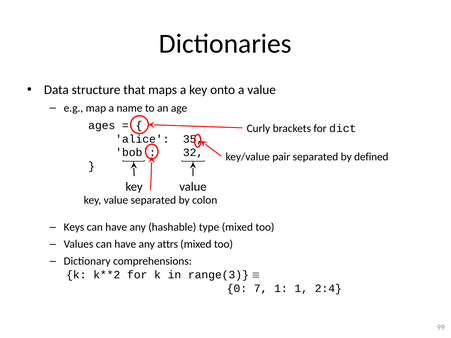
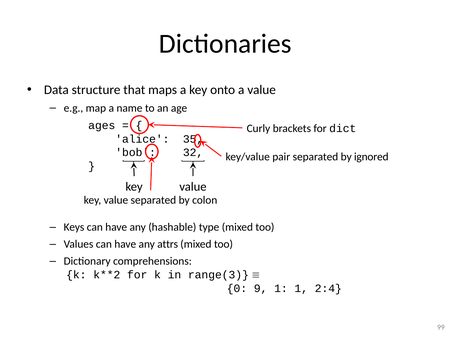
defined: defined -> ignored (371, 157)
7: 7 -> 9 (261, 289)
